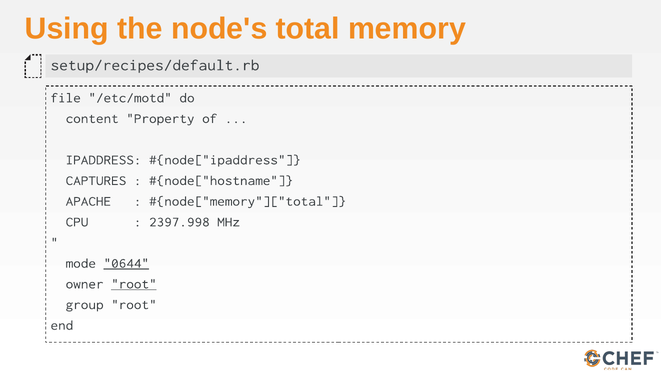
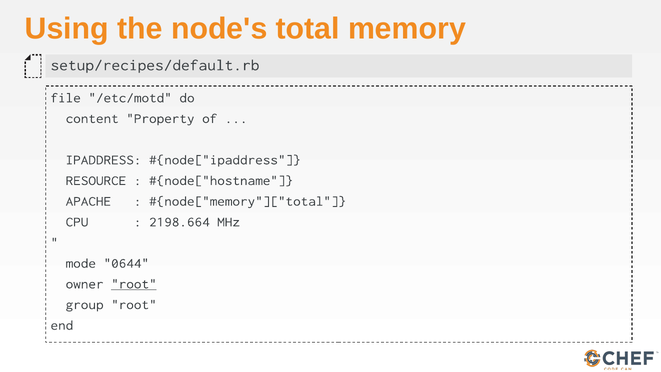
CAPTURES: CAPTURES -> RESOURCE (96, 180)
2397.998: 2397.998 -> 2198.664 (179, 222)
0644 underline: present -> none (126, 263)
